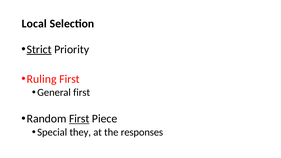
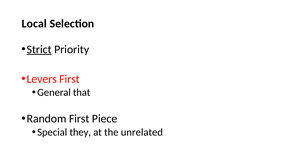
Ruling: Ruling -> Levers (42, 79)
General first: first -> that (82, 92)
First underline: present -> none (79, 119)
responses: responses -> unrelated (142, 132)
